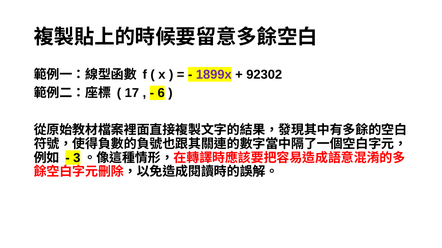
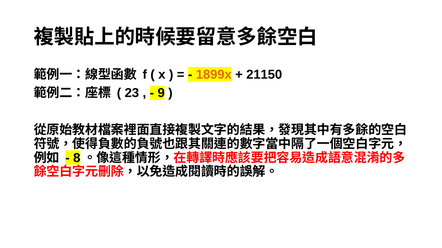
1899x colour: purple -> orange (214, 75)
92302: 92302 -> 21150 (264, 75)
17: 17 -> 23 (132, 93)
6: 6 -> 9 (161, 93)
3: 3 -> 8 (77, 158)
